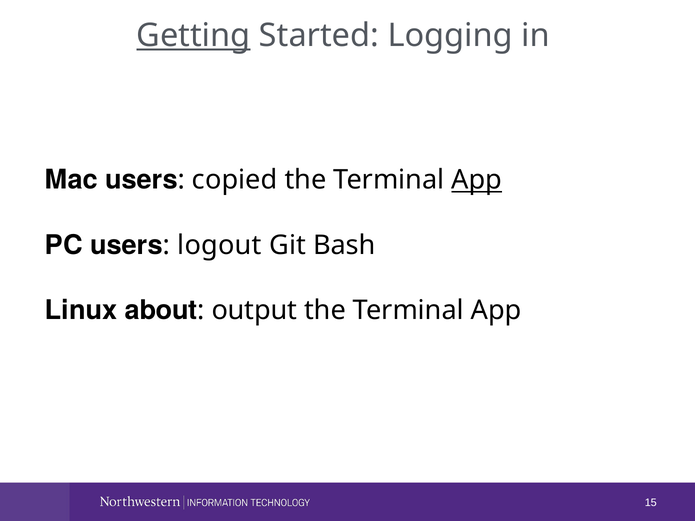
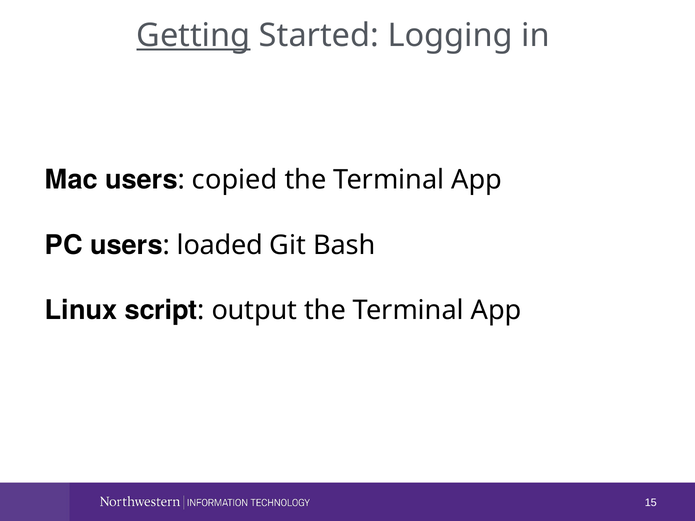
App underline: present -> none (477, 180)
logout: logout -> loaded (220, 245)
about: about -> script (161, 310)
